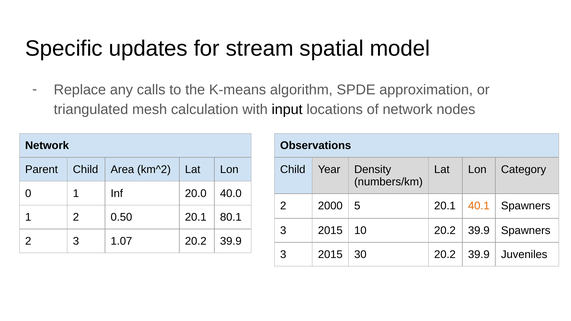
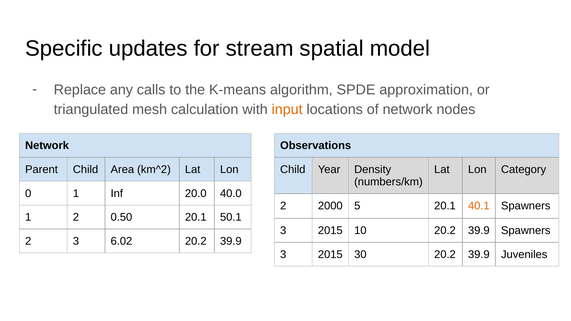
input colour: black -> orange (287, 109)
80.1: 80.1 -> 50.1 (231, 217)
1.07: 1.07 -> 6.02 (121, 241)
